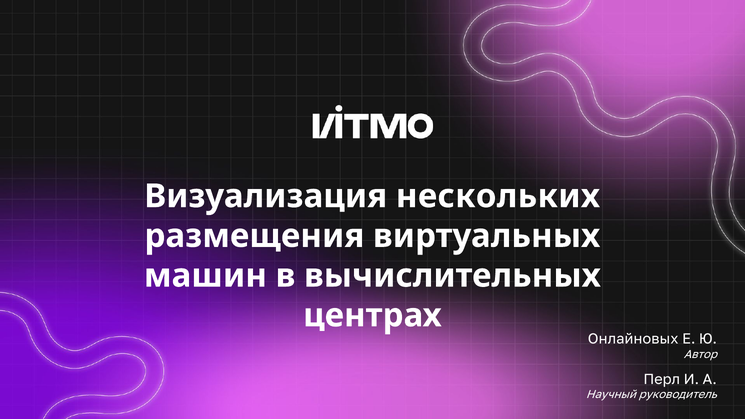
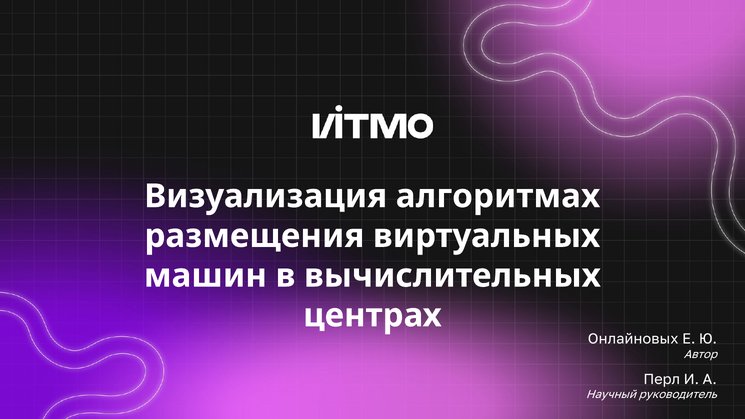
нескольких: нескольких -> алгоритмах (498, 196)
